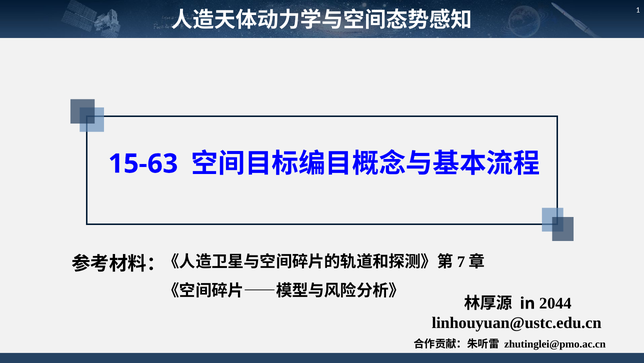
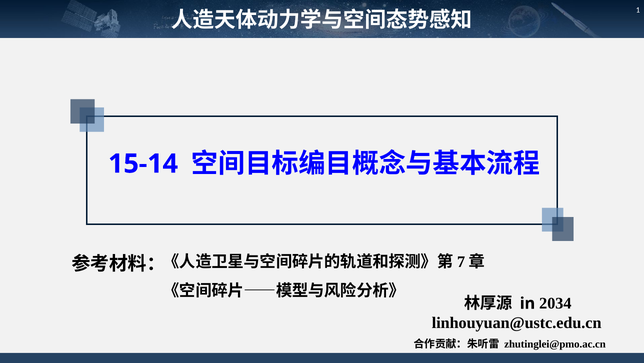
15-63: 15-63 -> 15-14 (143, 163)
2044: 2044 -> 2034 (555, 303)
